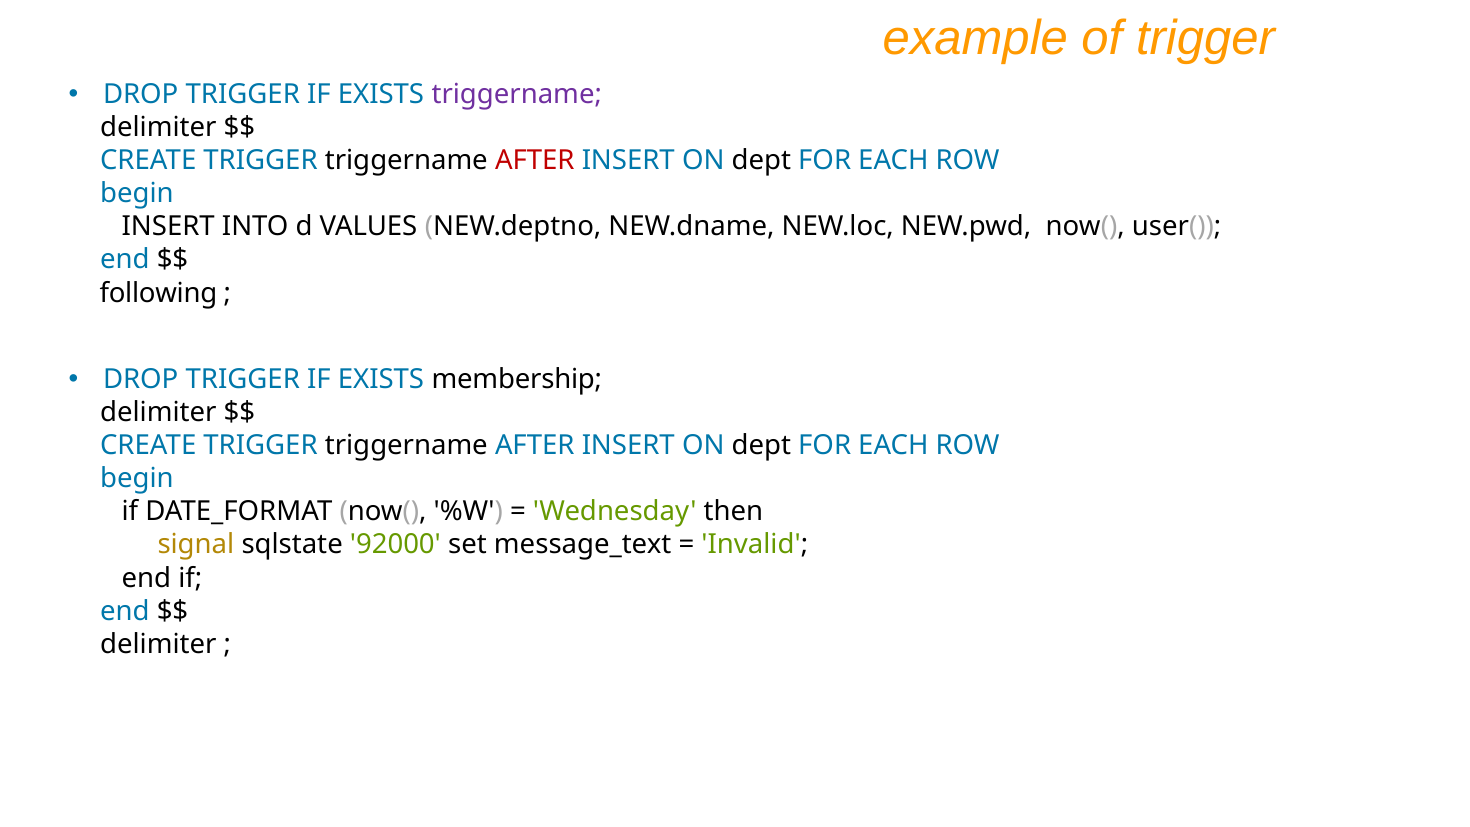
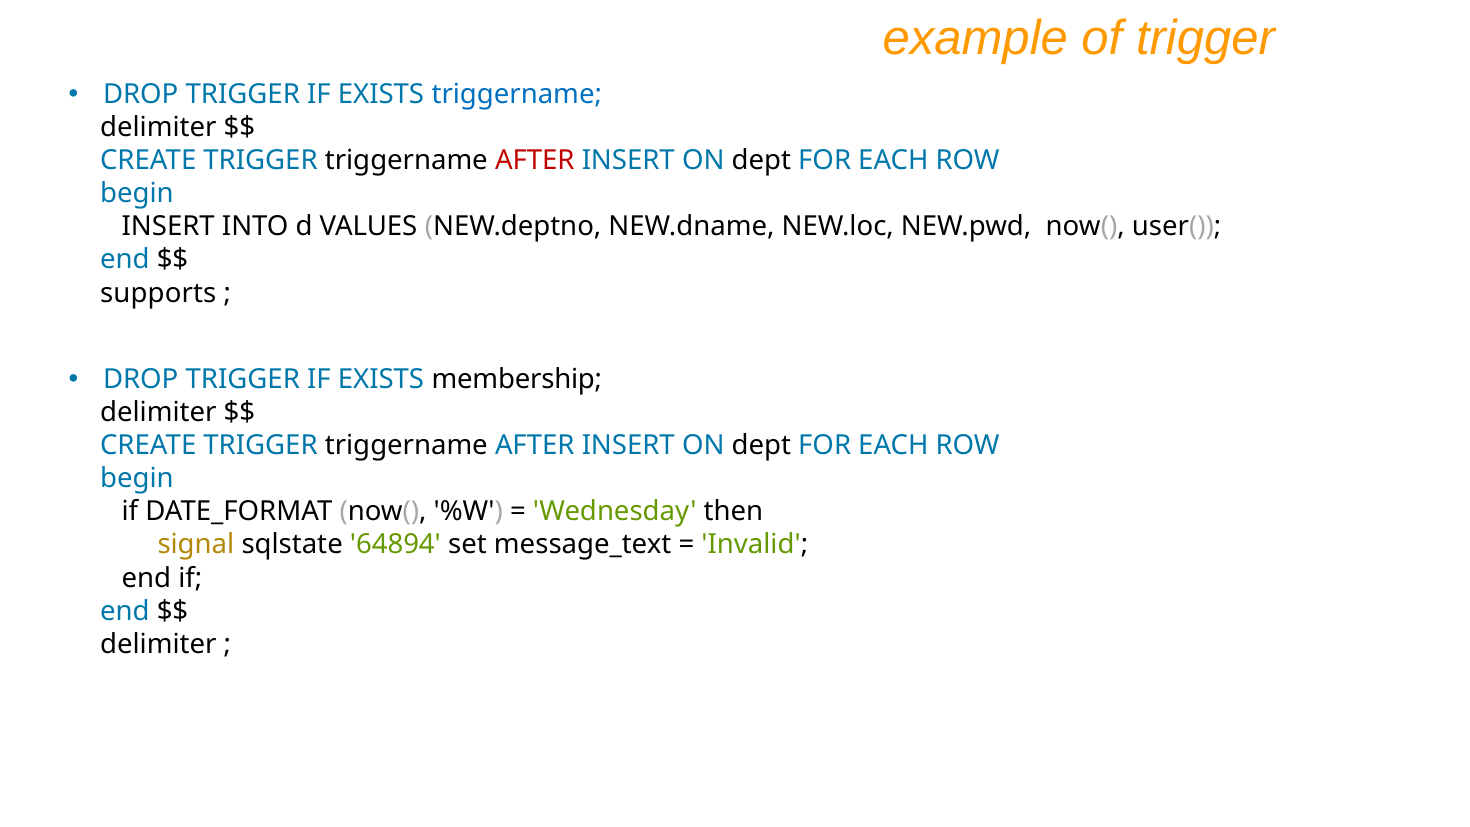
triggername colour: purple -> blue (517, 94)
following: following -> supports (158, 293)
92000: 92000 -> 64894 (395, 545)
